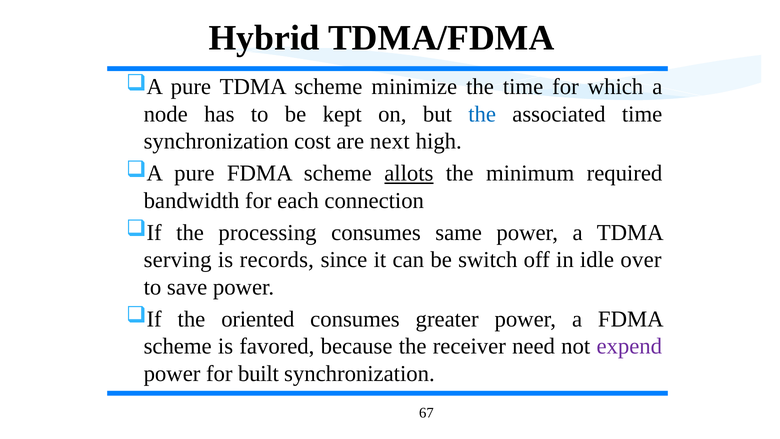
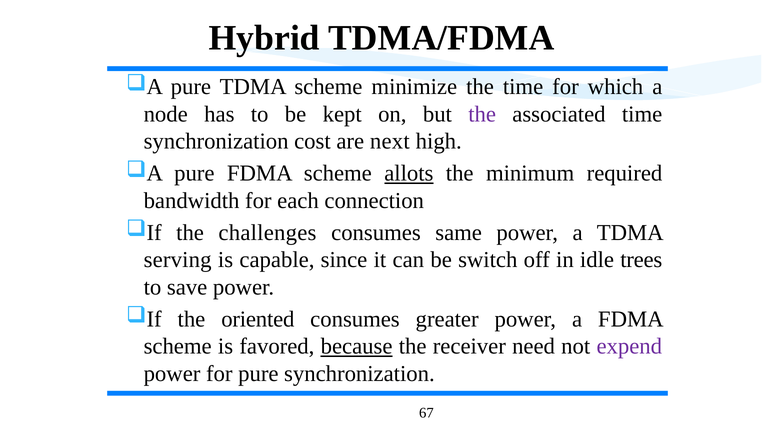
the colour: blue -> purple (482, 114)
processing: processing -> challenges (267, 232)
records: records -> capable (277, 260)
over: over -> trees (641, 260)
because underline: none -> present (357, 346)
for built: built -> pure (258, 374)
